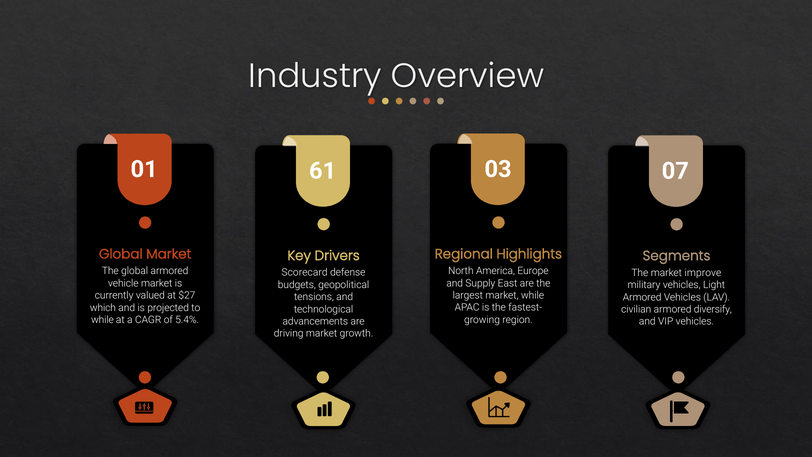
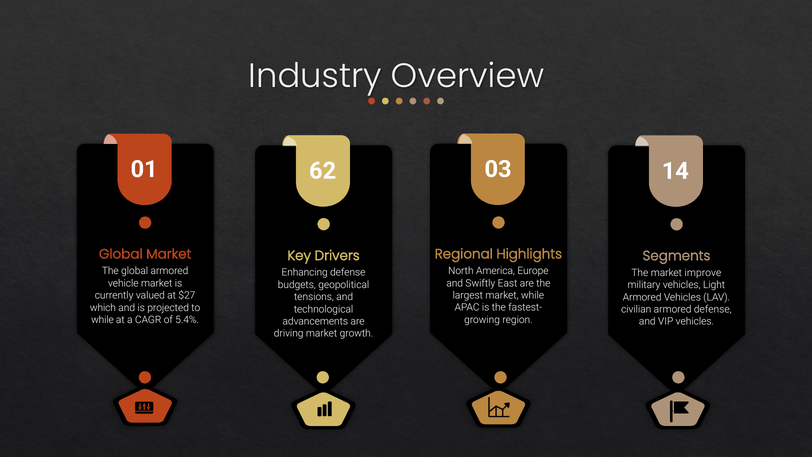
61: 61 -> 62 (323, 171)
07: 07 -> 14 (675, 171)
Scorecard: Scorecard -> Enhancing (305, 272)
Supply: Supply -> Swiftly (480, 283)
armored diversify: diversify -> defense (713, 309)
